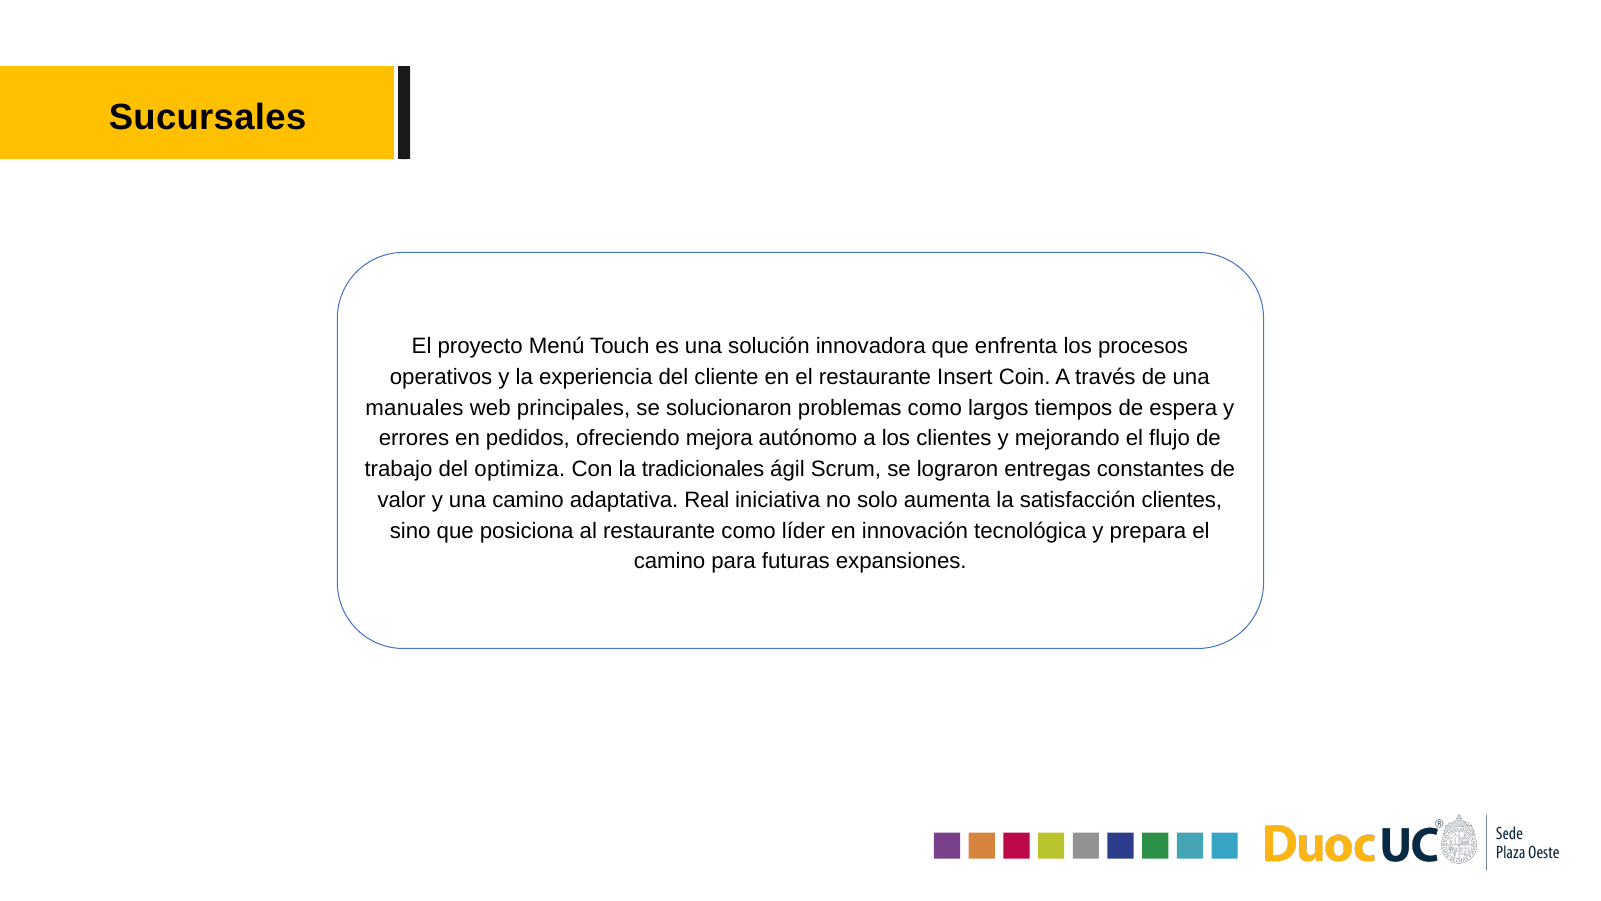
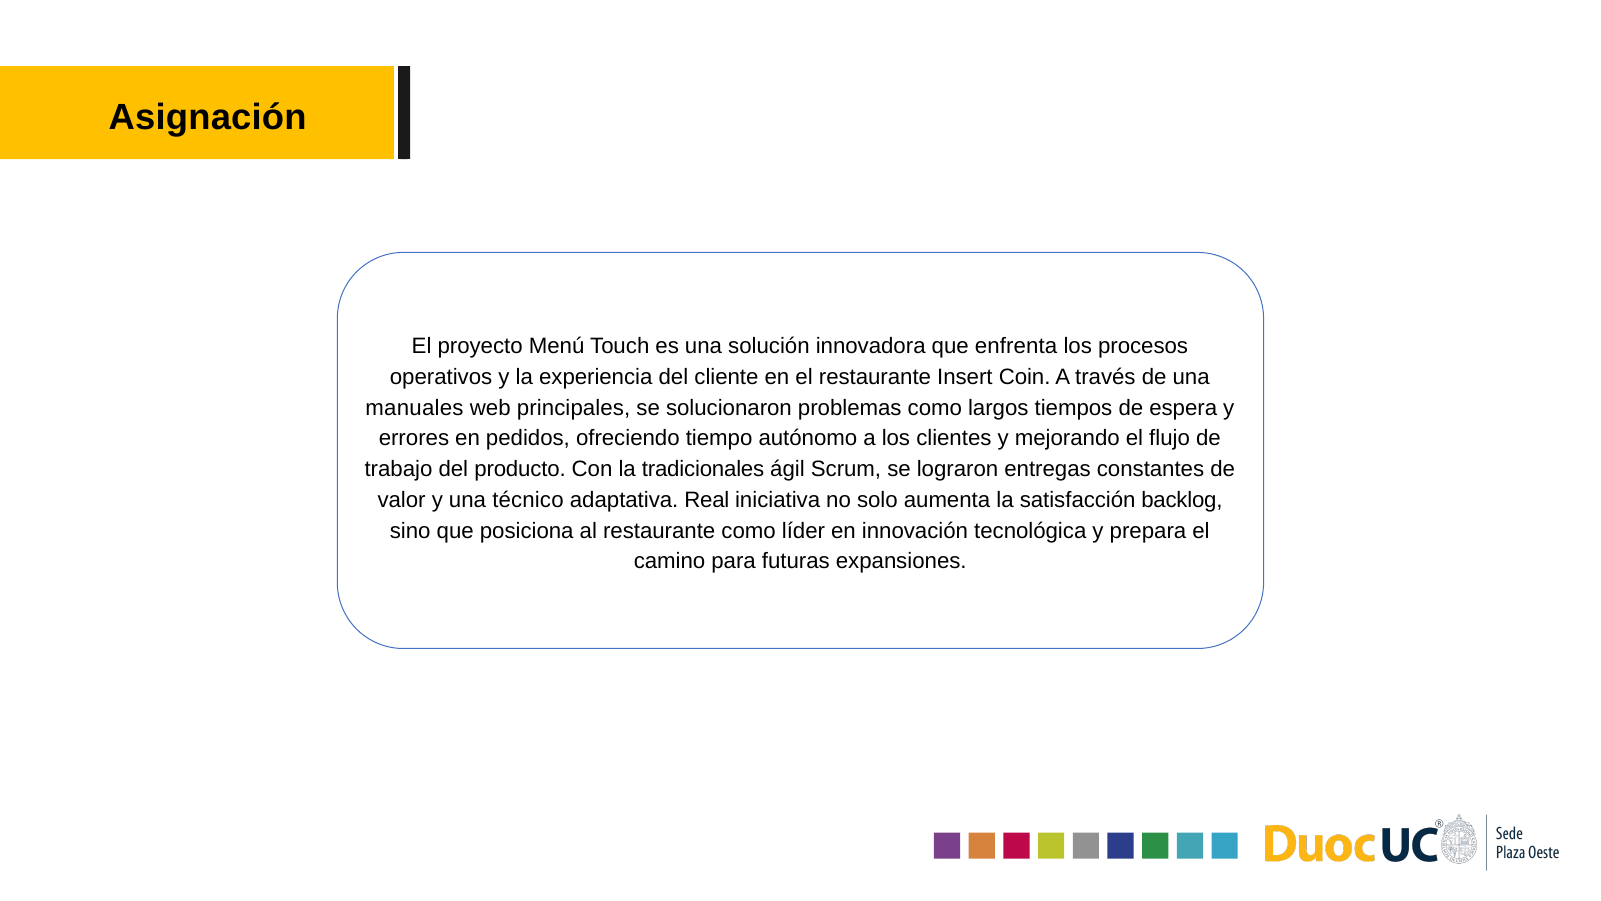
Sucursales: Sucursales -> Asignación (208, 117)
mejora: mejora -> tiempo (719, 438)
optimiza: optimiza -> producto (520, 469)
una camino: camino -> técnico (528, 500)
satisfacción clientes: clientes -> backlog (1182, 500)
